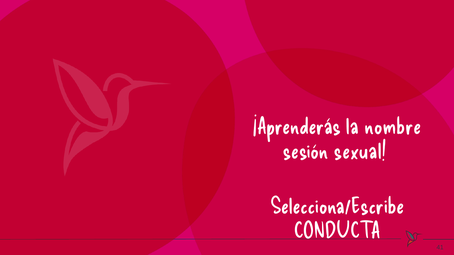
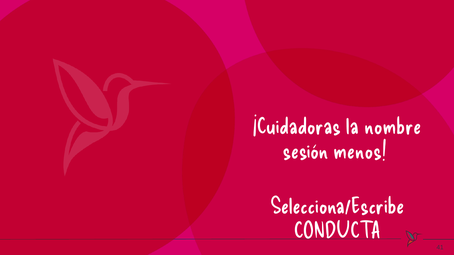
¡Aprenderás: ¡Aprenderás -> ¡Cuidadoras (297, 127)
sexual: sexual -> menos (360, 151)
